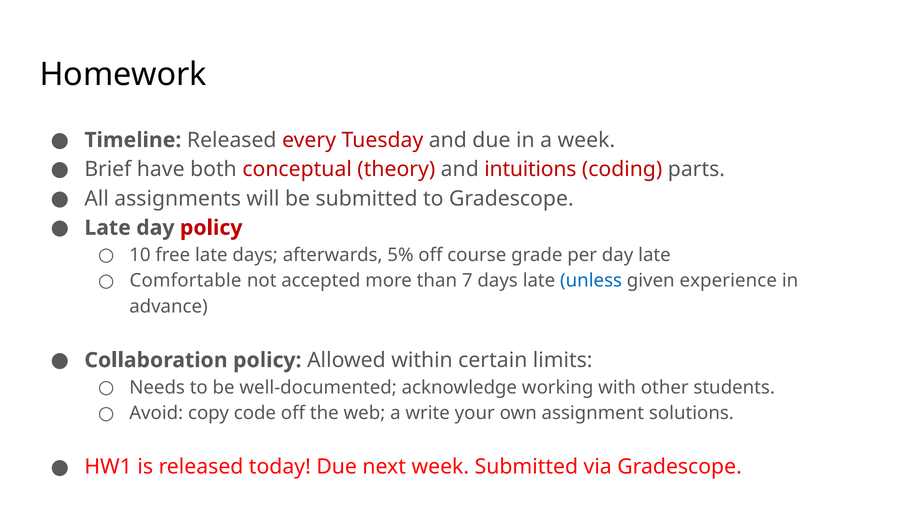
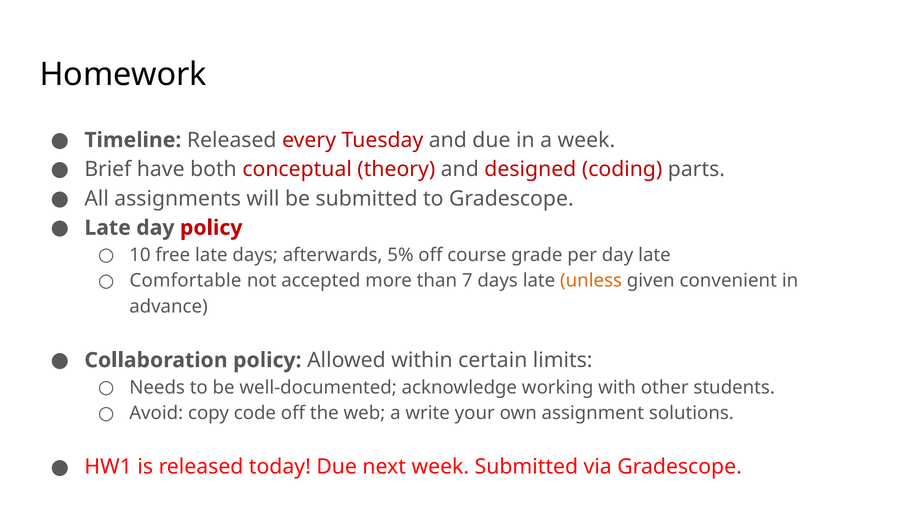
intuitions: intuitions -> designed (530, 169)
unless colour: blue -> orange (591, 280)
experience: experience -> convenient (728, 280)
